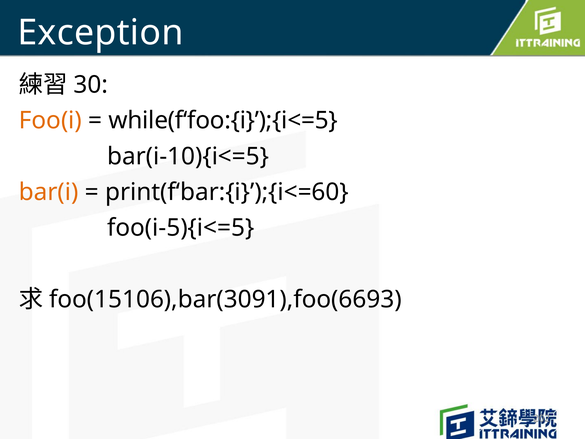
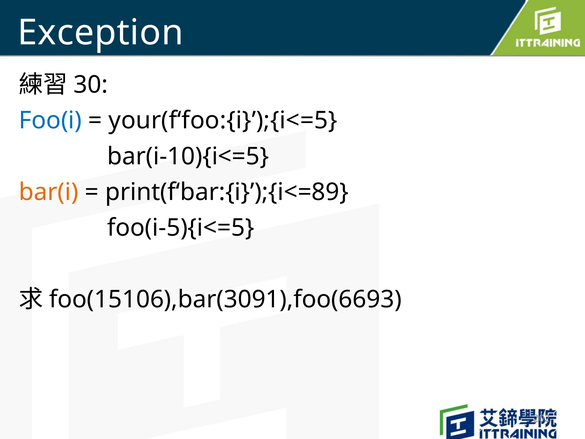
Foo(i colour: orange -> blue (50, 121)
while(f‘foo:{i}’);{i<=5: while(f‘foo:{i}’);{i<=5 -> your(f‘foo:{i}’);{i<=5 (223, 121)
print(f‘bar:{i}’);{i<=60: print(f‘bar:{i}’);{i<=60 -> print(f‘bar:{i}’);{i<=89 (227, 192)
